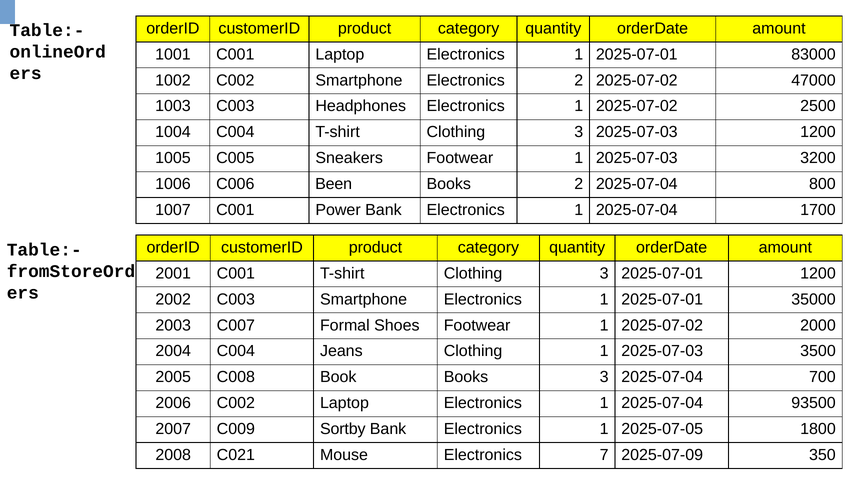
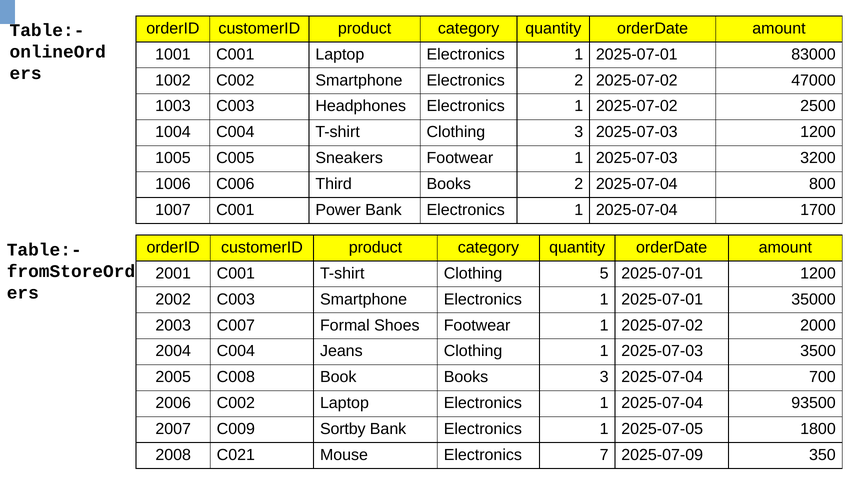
Been: Been -> Third (334, 184)
C001 T-shirt Clothing 3: 3 -> 5 (604, 274)
